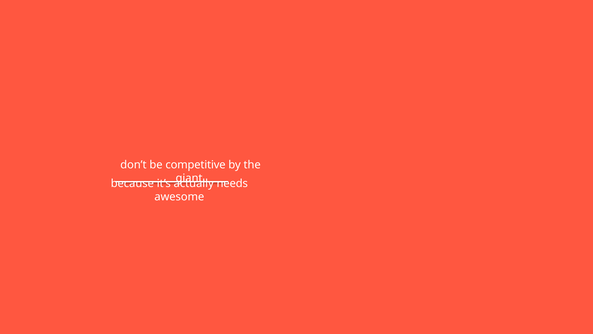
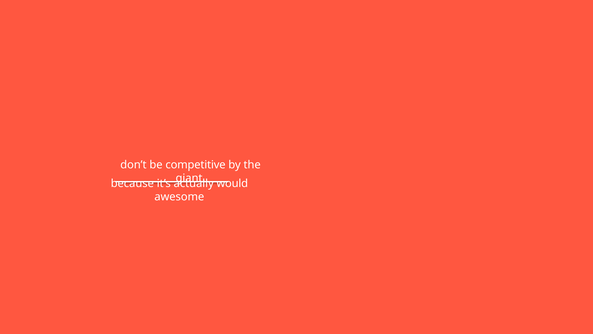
needs: needs -> would (232, 183)
